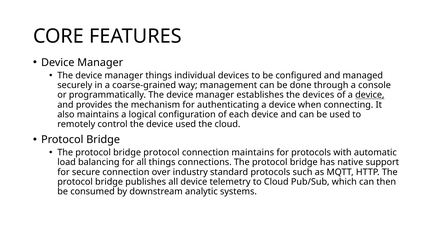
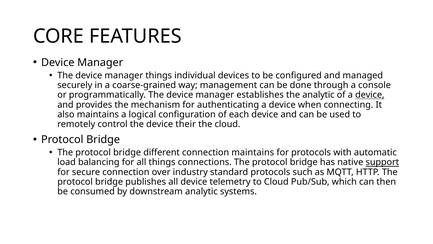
the devices: devices -> analytic (318, 95)
device used: used -> their (186, 124)
bridge protocol: protocol -> different (162, 152)
support underline: none -> present (382, 162)
